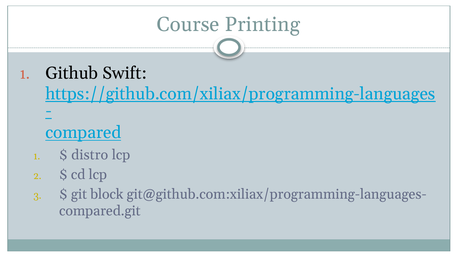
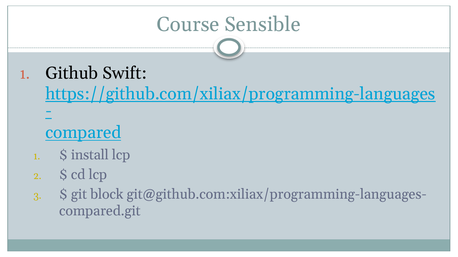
Printing: Printing -> Sensible (262, 24)
distro: distro -> install (90, 155)
